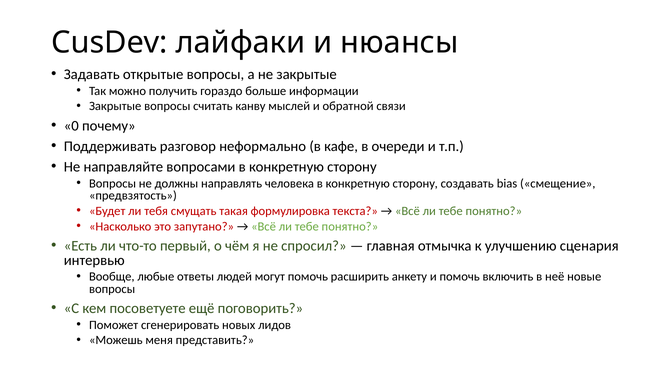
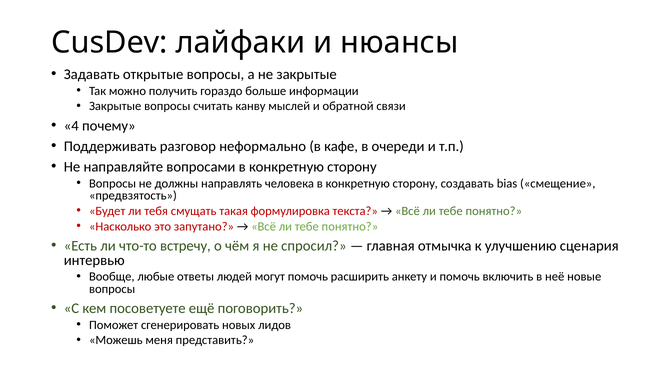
0: 0 -> 4 (71, 126)
первый: первый -> встречу (185, 246)
